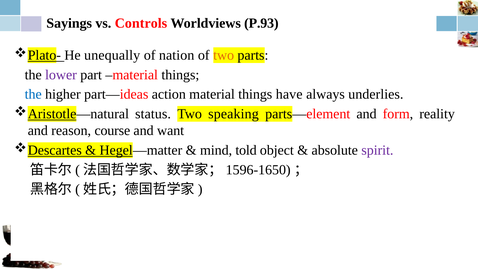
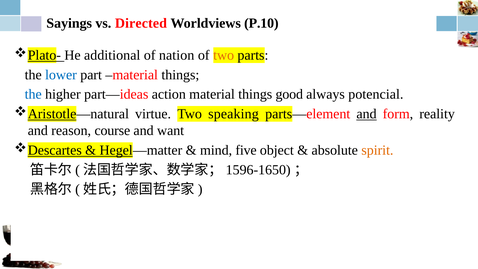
Controls: Controls -> Directed (141, 23)
P.93: P.93 -> P.10 (261, 23)
unequally: unequally -> additional (112, 55)
lower colour: purple -> blue (61, 75)
have: have -> good (289, 94)
underlies: underlies -> potencial (376, 94)
status: status -> virtue (153, 114)
and underline: none -> present (367, 114)
told: told -> five (246, 150)
spirit colour: purple -> orange (377, 150)
